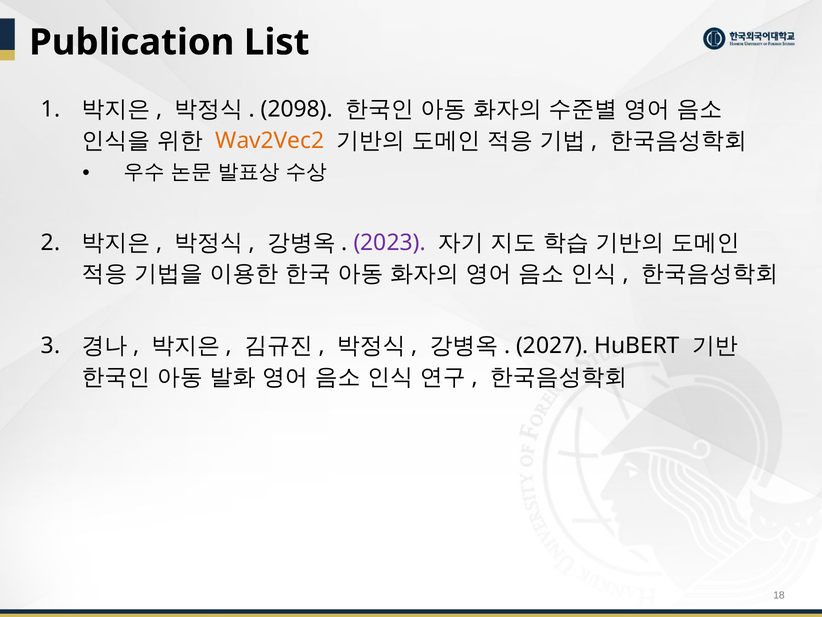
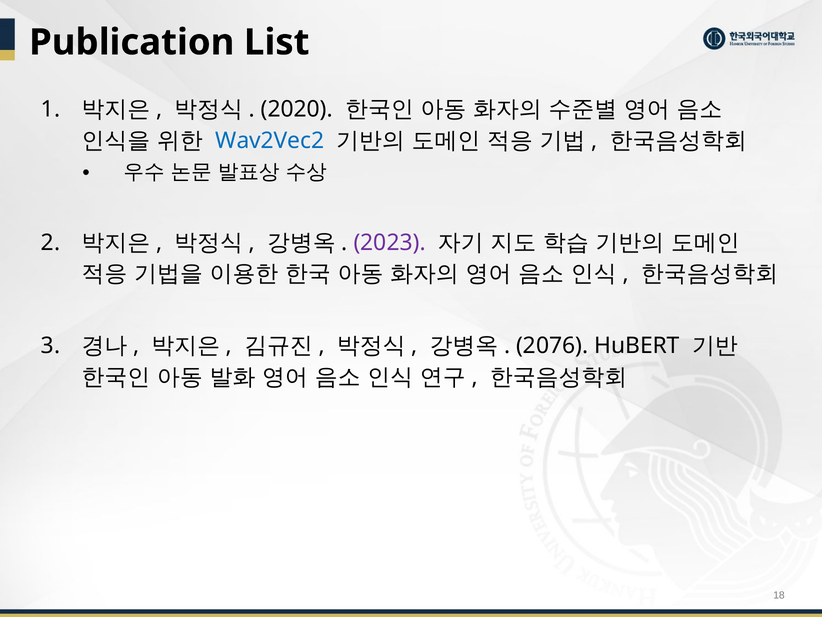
2098: 2098 -> 2020 (297, 109)
Wav2Vec2 colour: orange -> blue (270, 141)
2027: 2027 -> 2076 (552, 345)
